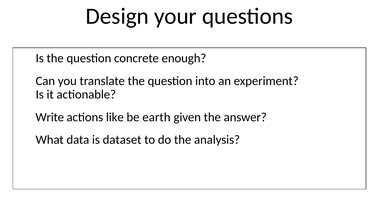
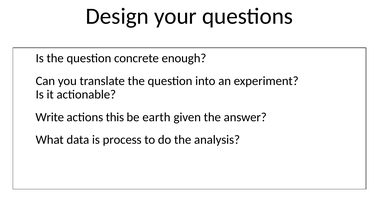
like: like -> this (115, 117)
dataset: dataset -> process (122, 140)
